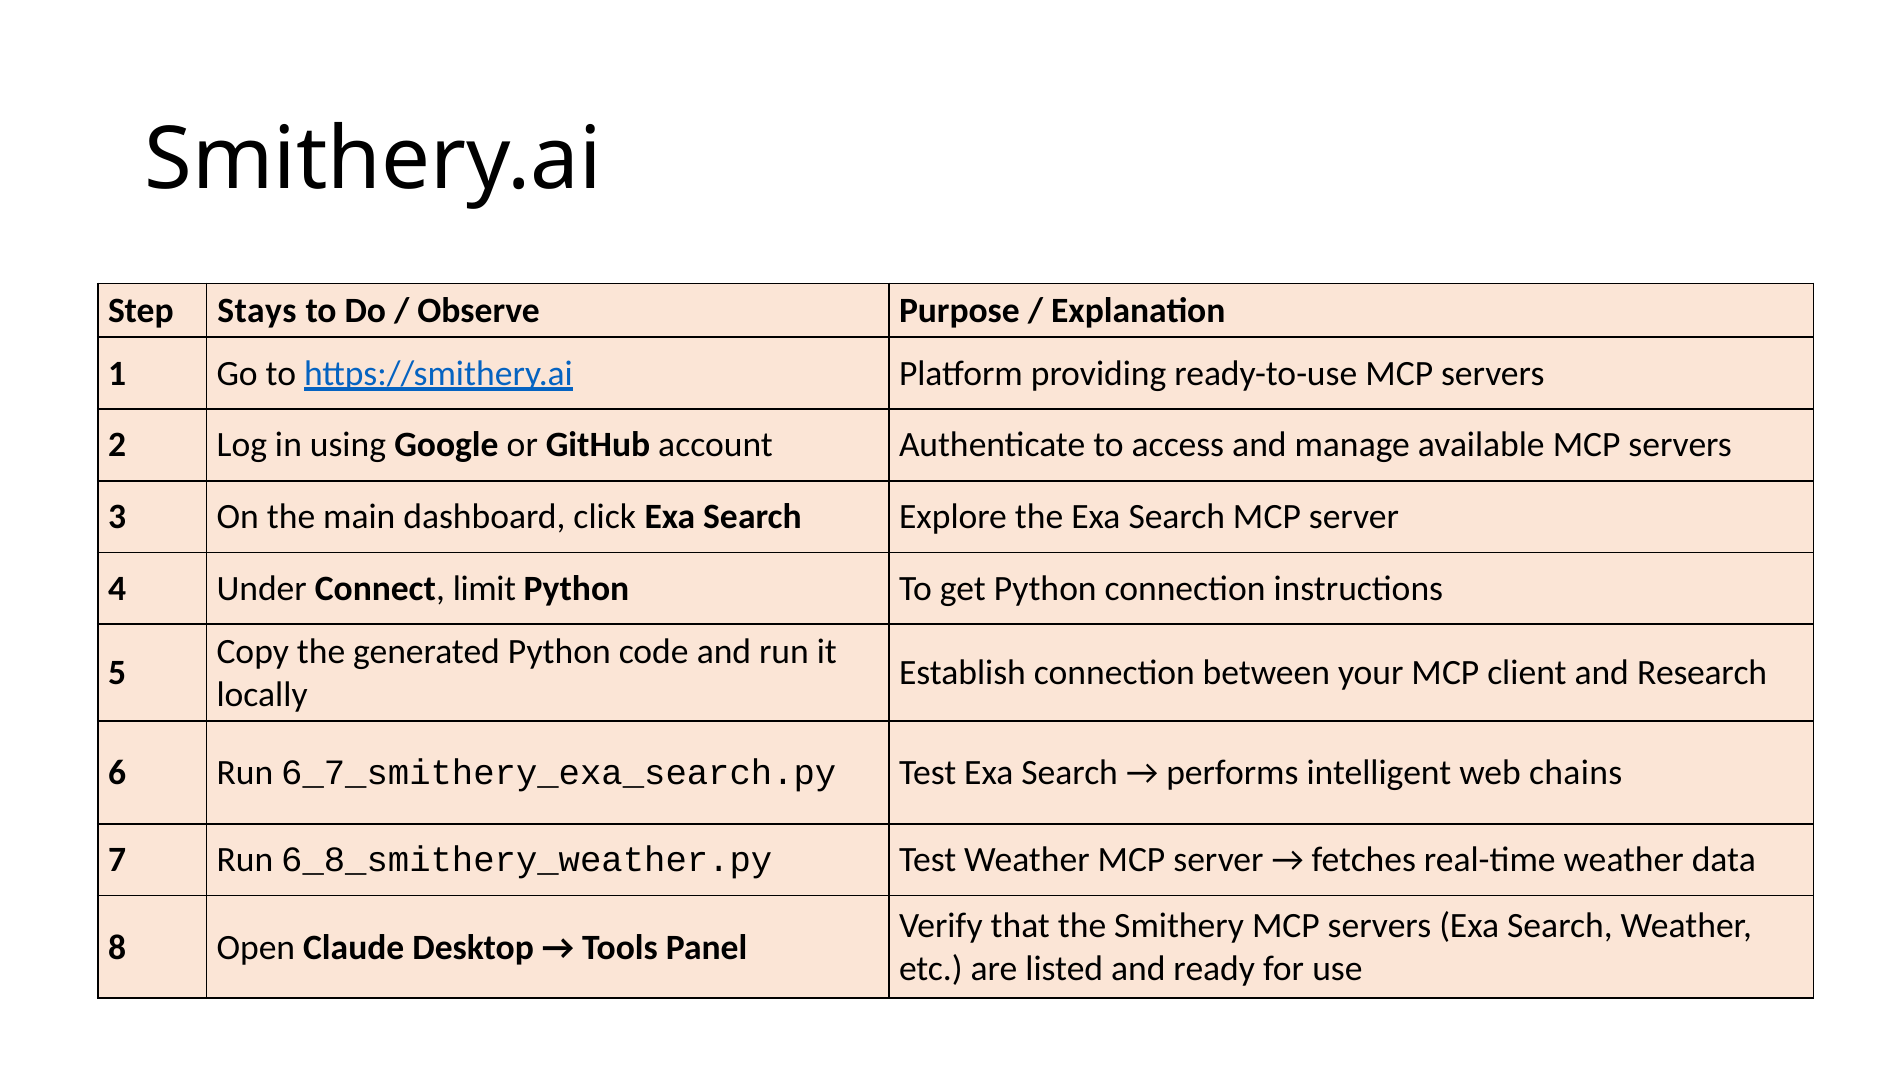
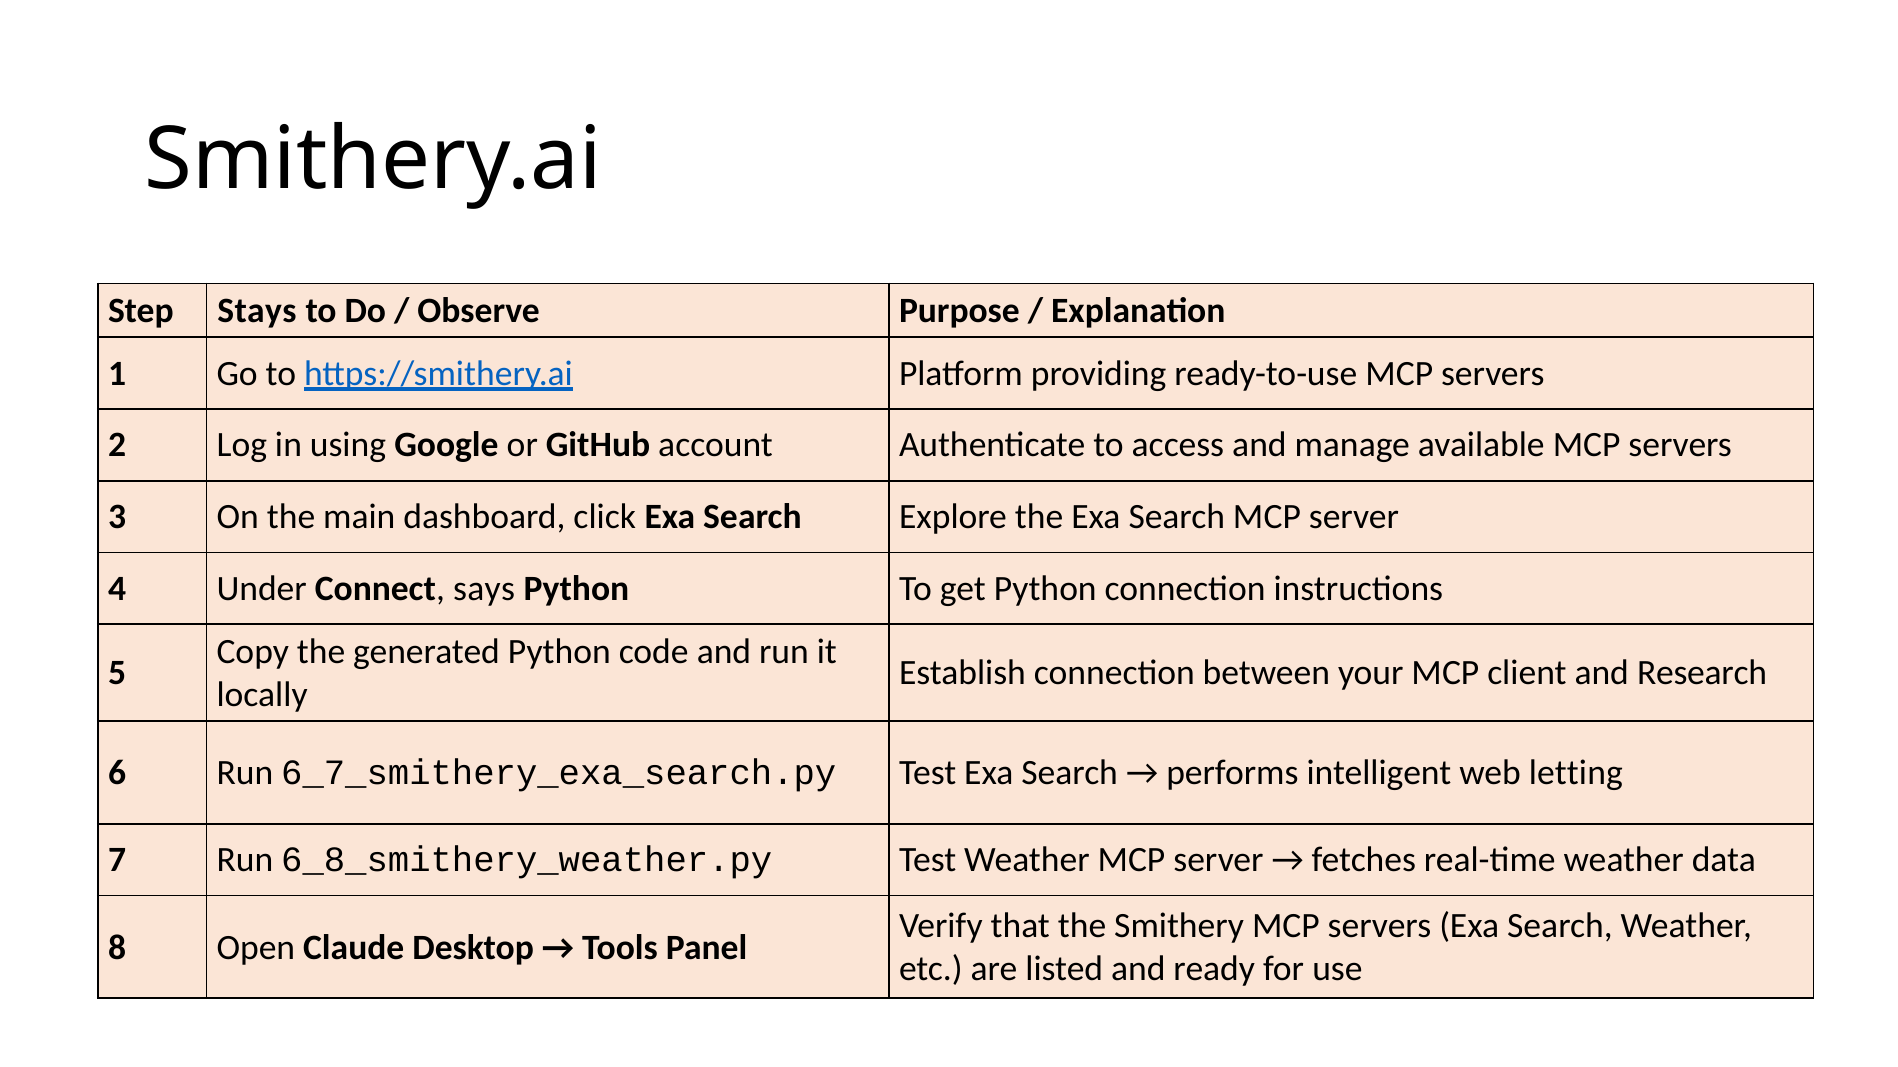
limit: limit -> says (484, 589)
chains: chains -> letting (1576, 773)
